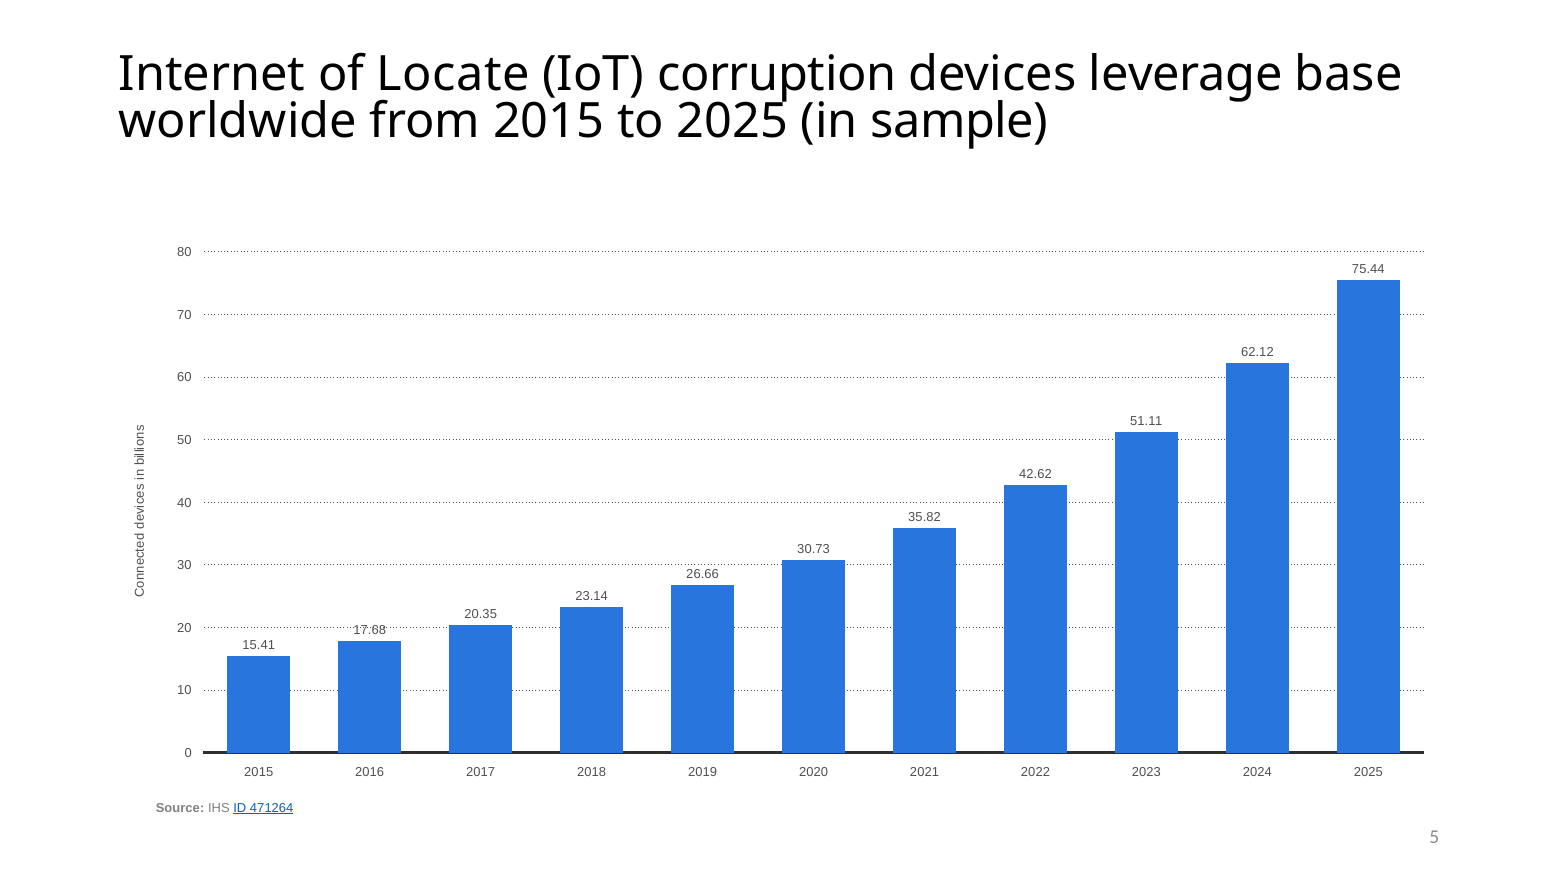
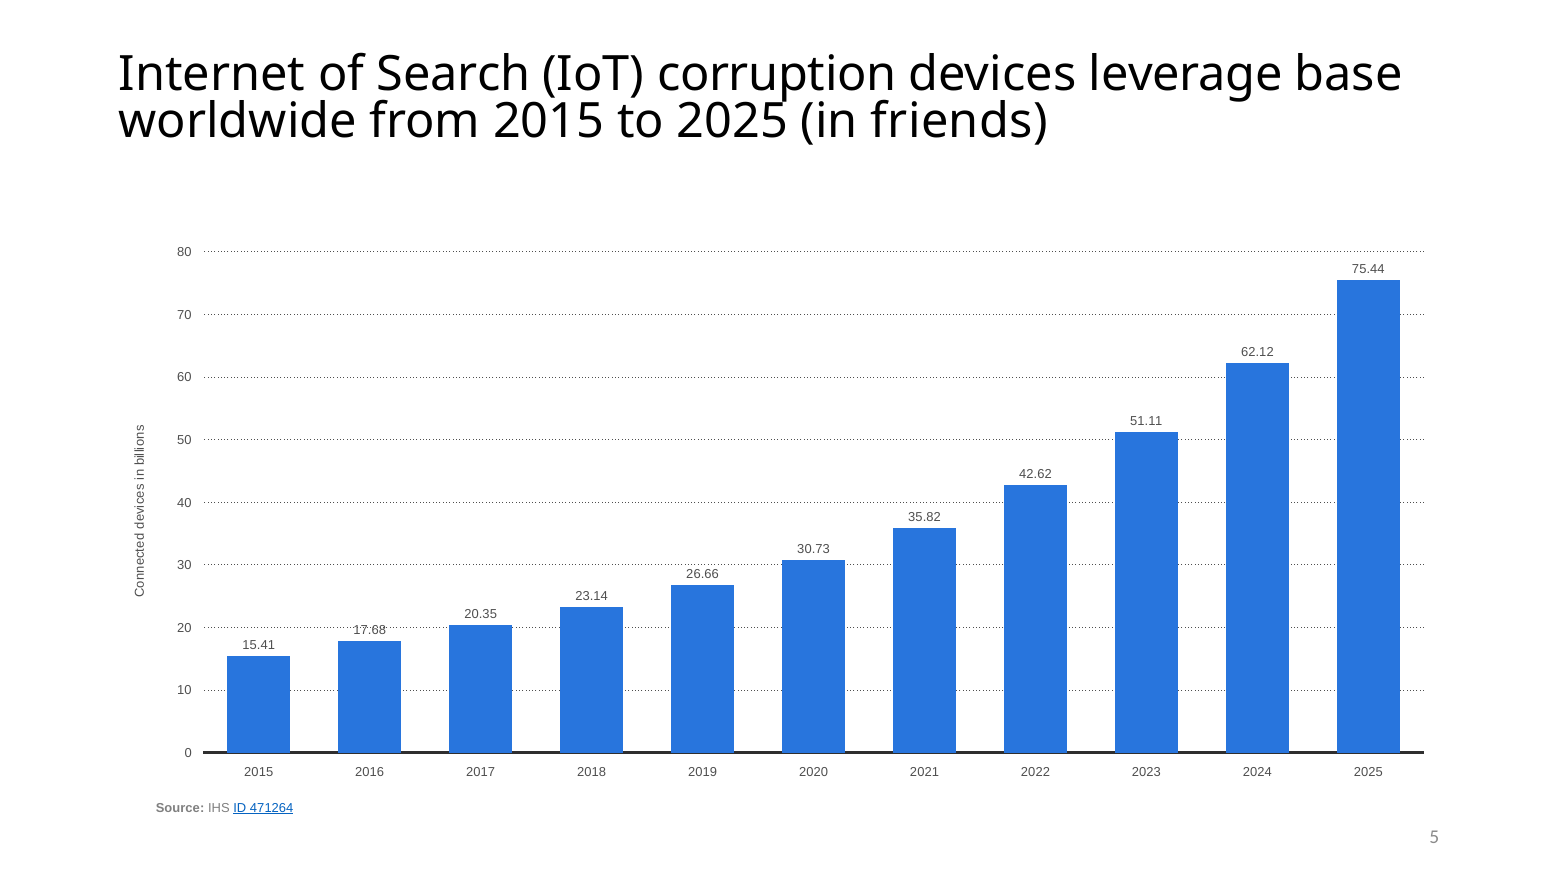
Locate: Locate -> Search (454, 74)
sample: sample -> friends (959, 122)
